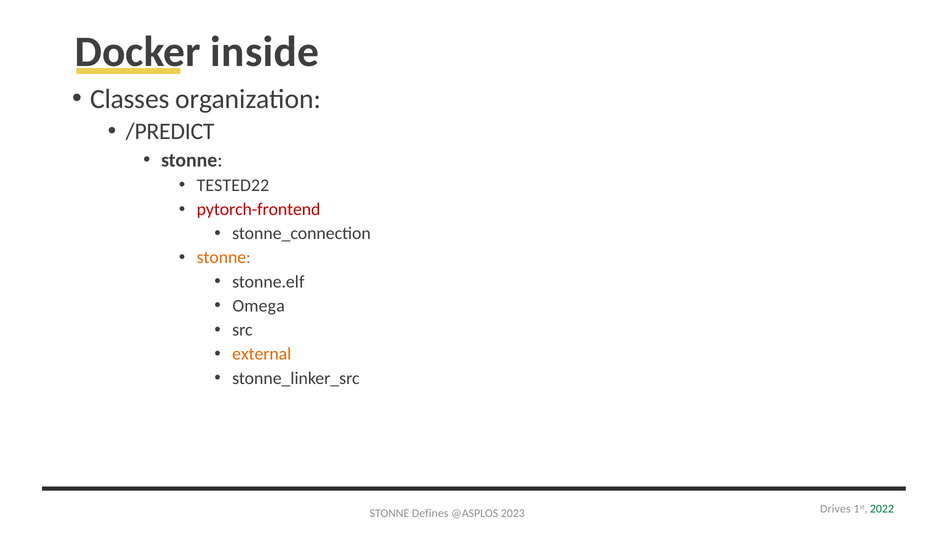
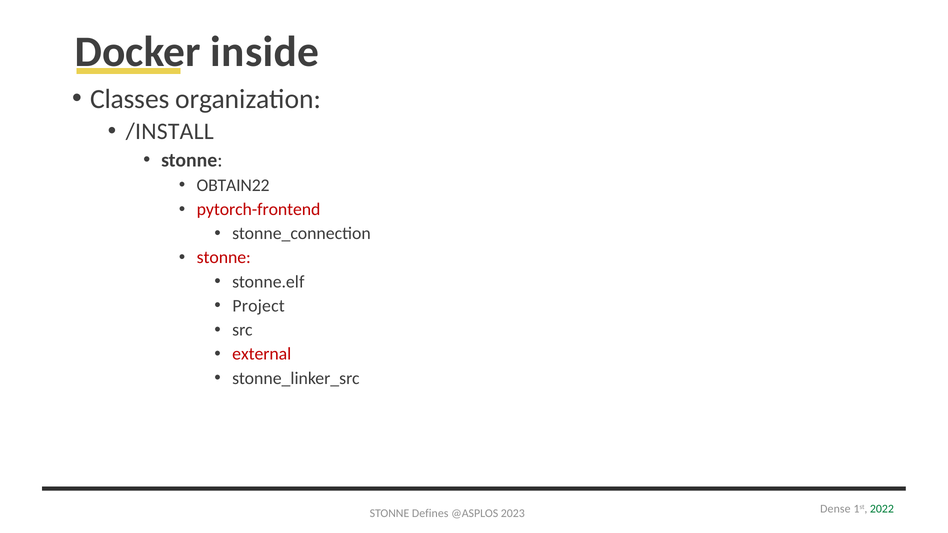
/PREDICT: /PREDICT -> /INSTALL (170, 132)
TESTED22: TESTED22 -> OBTAIN22 (233, 185)
stonne colour: orange -> red (224, 258)
Omega: Omega -> Project (259, 306)
external colour: orange -> red (262, 354)
Drives: Drives -> Dense (835, 509)
